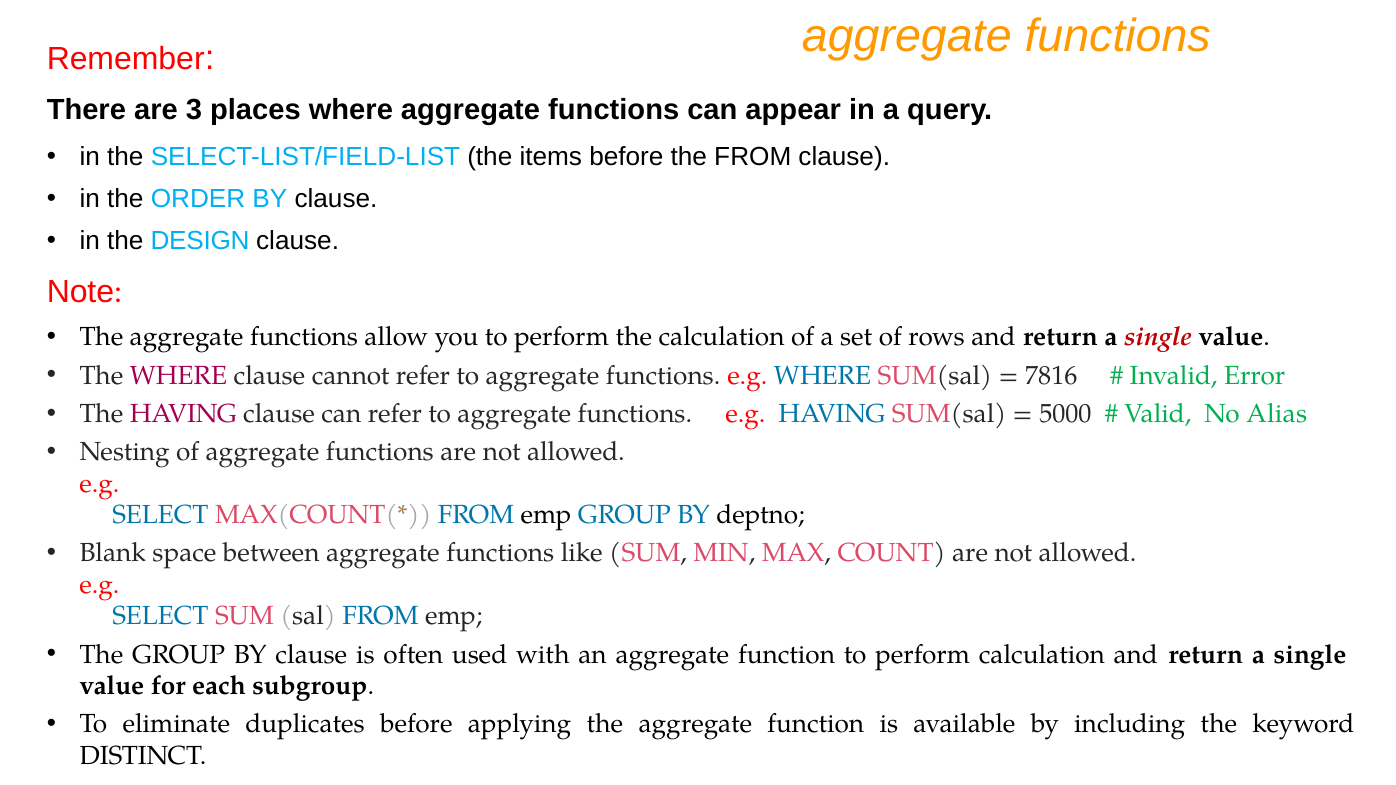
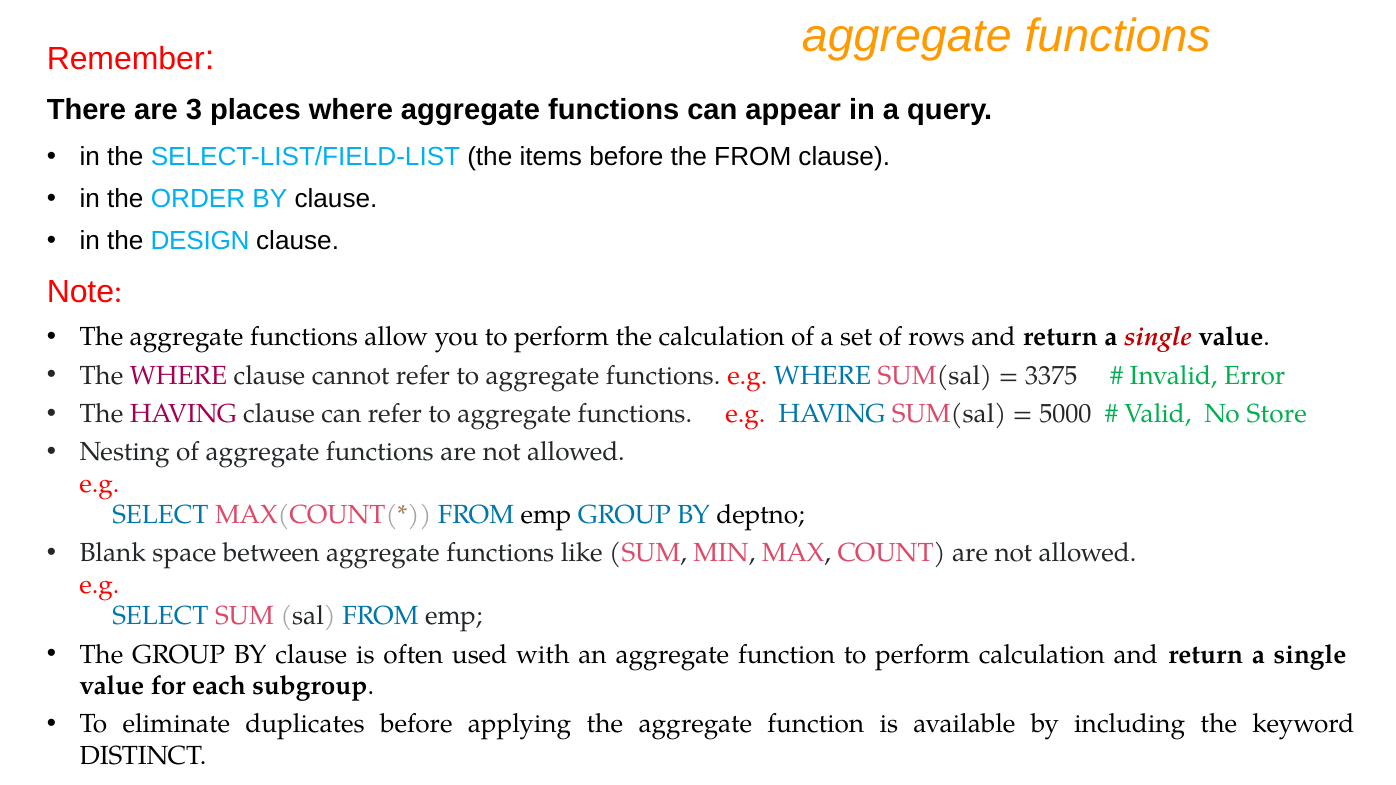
7816: 7816 -> 3375 (1051, 376)
Alias: Alias -> Store (1277, 414)
